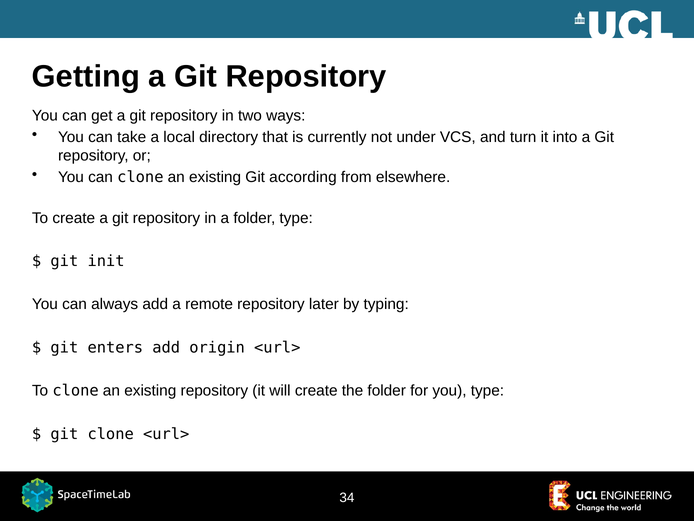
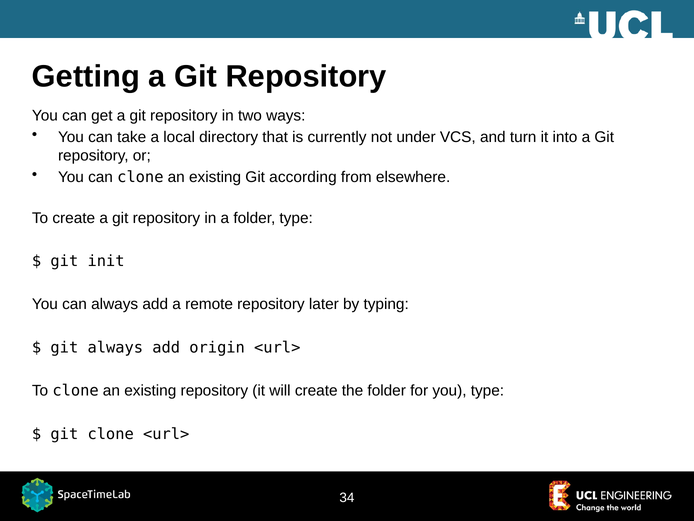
git enters: enters -> always (115, 347)
